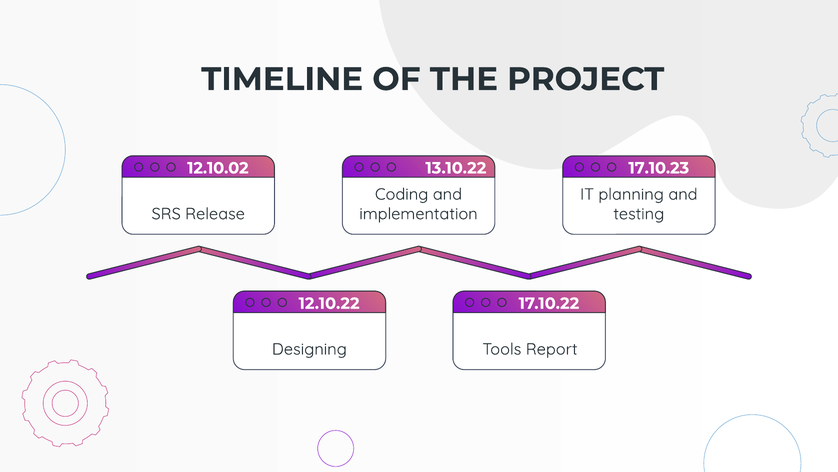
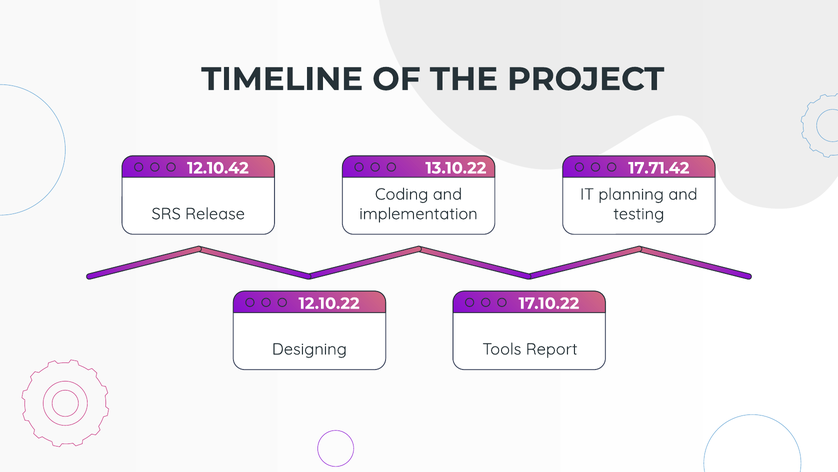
12.10.02: 12.10.02 -> 12.10.42 (218, 168)
17.10.23: 17.10.23 -> 17.71.42 (659, 168)
